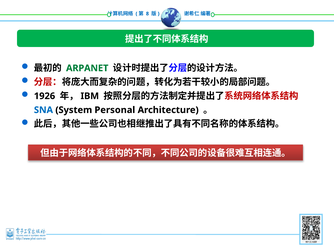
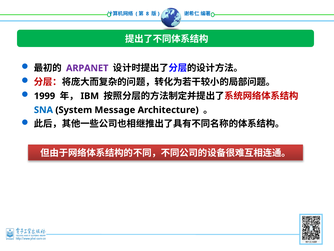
ARPANET colour: green -> purple (87, 68)
1926: 1926 -> 1999 (45, 96)
Personal: Personal -> Message (115, 110)
